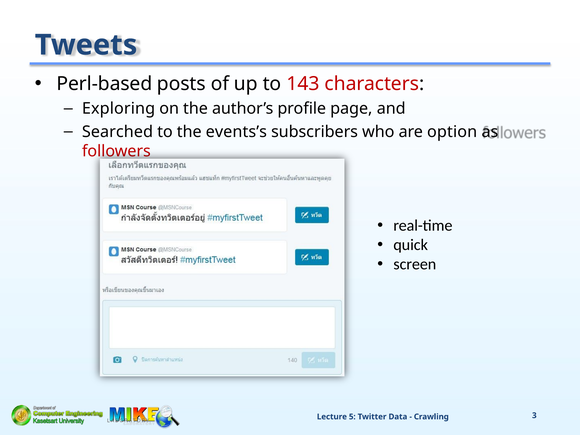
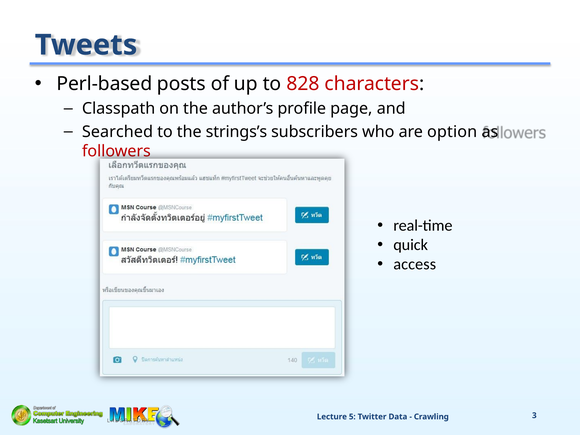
143: 143 -> 828 (303, 84)
Exploring: Exploring -> Classpath (119, 109)
events’s: events’s -> strings’s (236, 132)
screen: screen -> access (415, 264)
